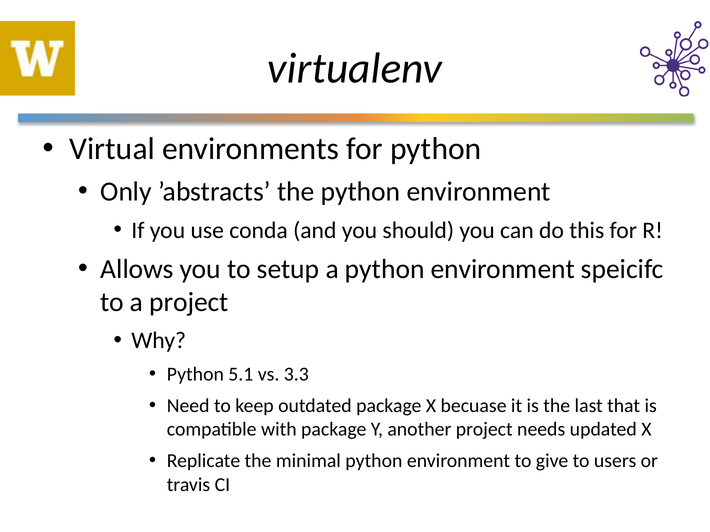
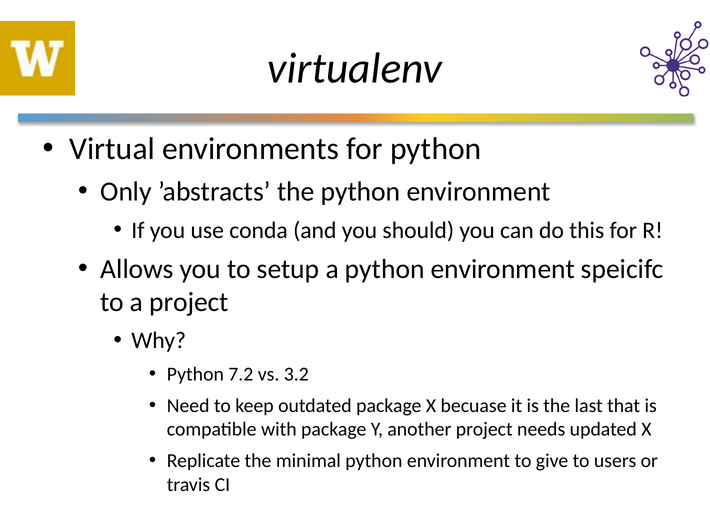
5.1: 5.1 -> 7.2 (241, 375)
3.3: 3.3 -> 3.2 (296, 375)
